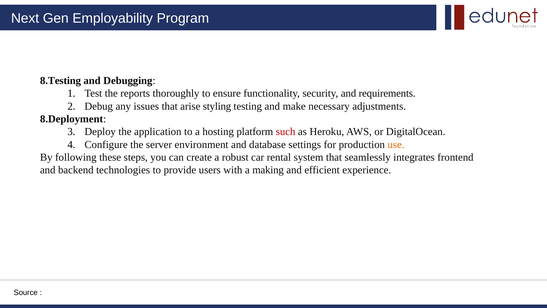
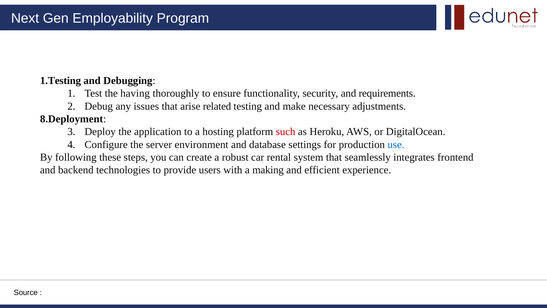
8.Testing: 8.Testing -> 1.Testing (61, 81)
reports: reports -> having (135, 93)
styling: styling -> related (217, 106)
use colour: orange -> blue (396, 144)
